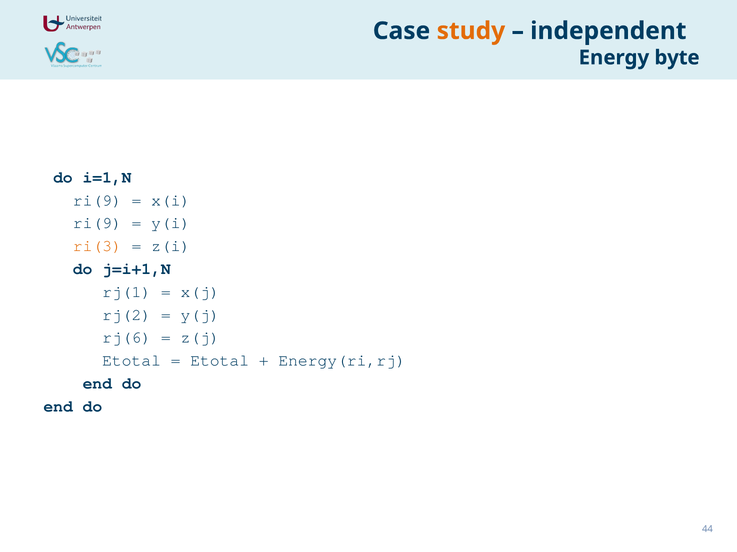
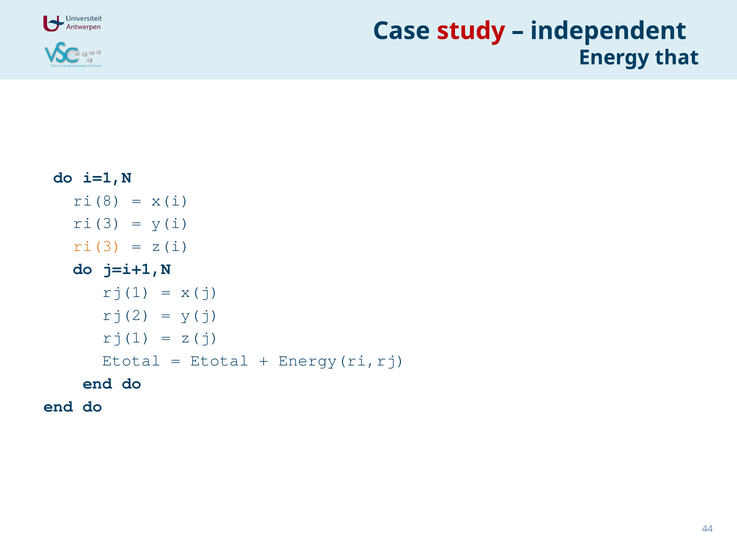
study colour: orange -> red (471, 31)
byte: byte -> that (677, 58)
ri(9: ri(9 -> ri(8 (97, 200)
ri(9: ri(9 -> ri(3 (97, 223)
rj(6: rj(6 -> rj(1 (127, 338)
